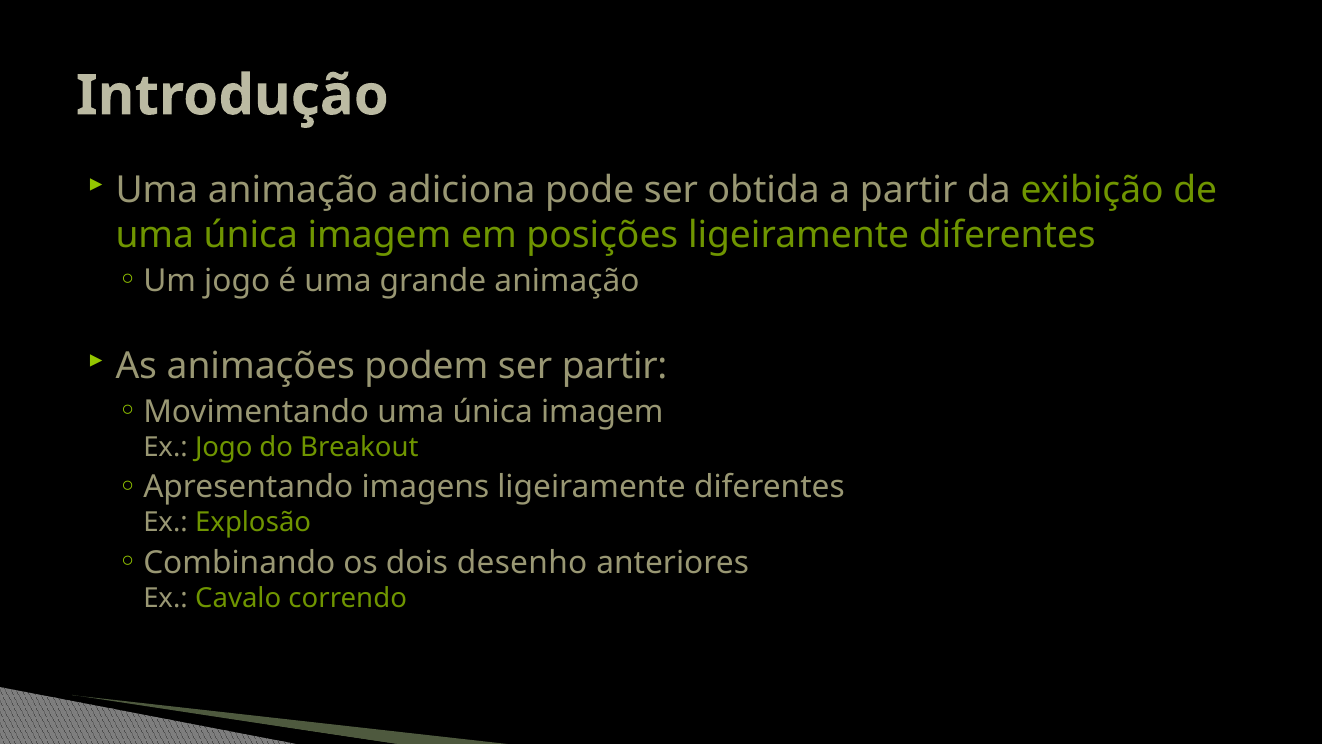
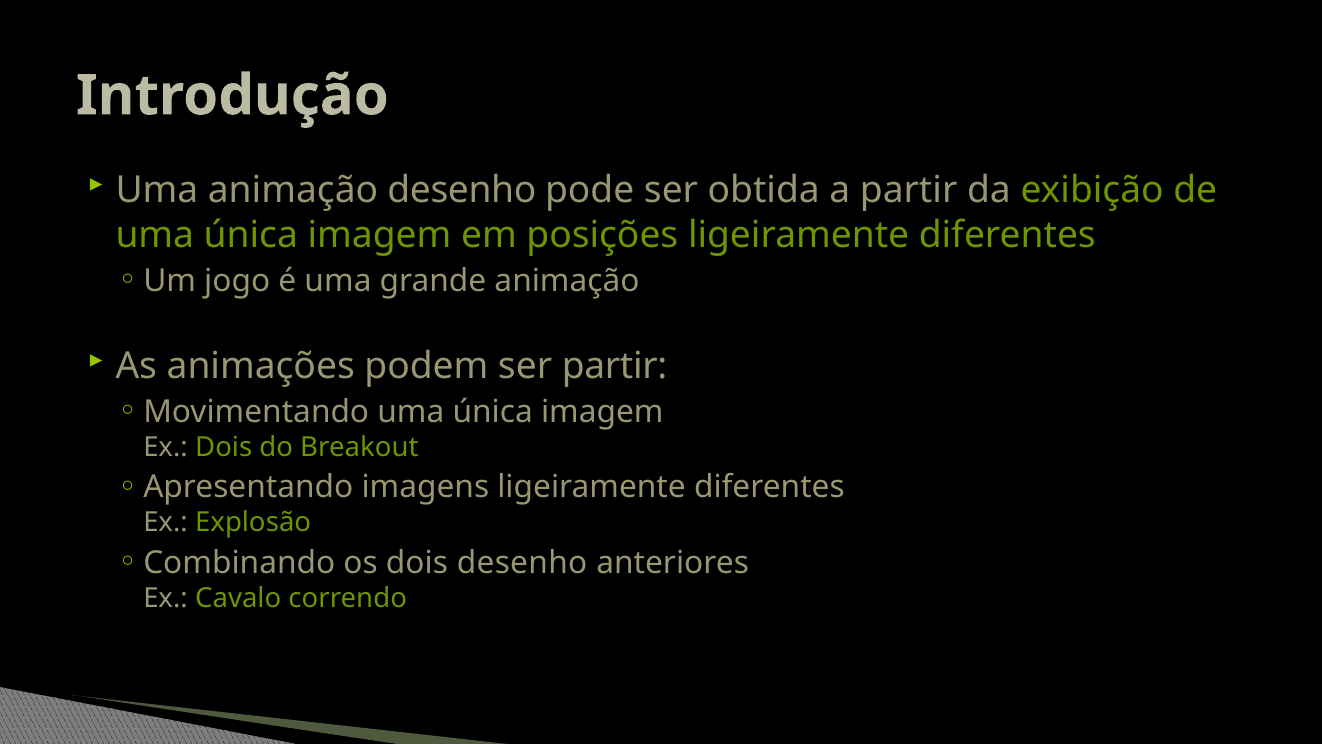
animação adiciona: adiciona -> desenho (462, 190)
Ex Jogo: Jogo -> Dois (224, 447)
